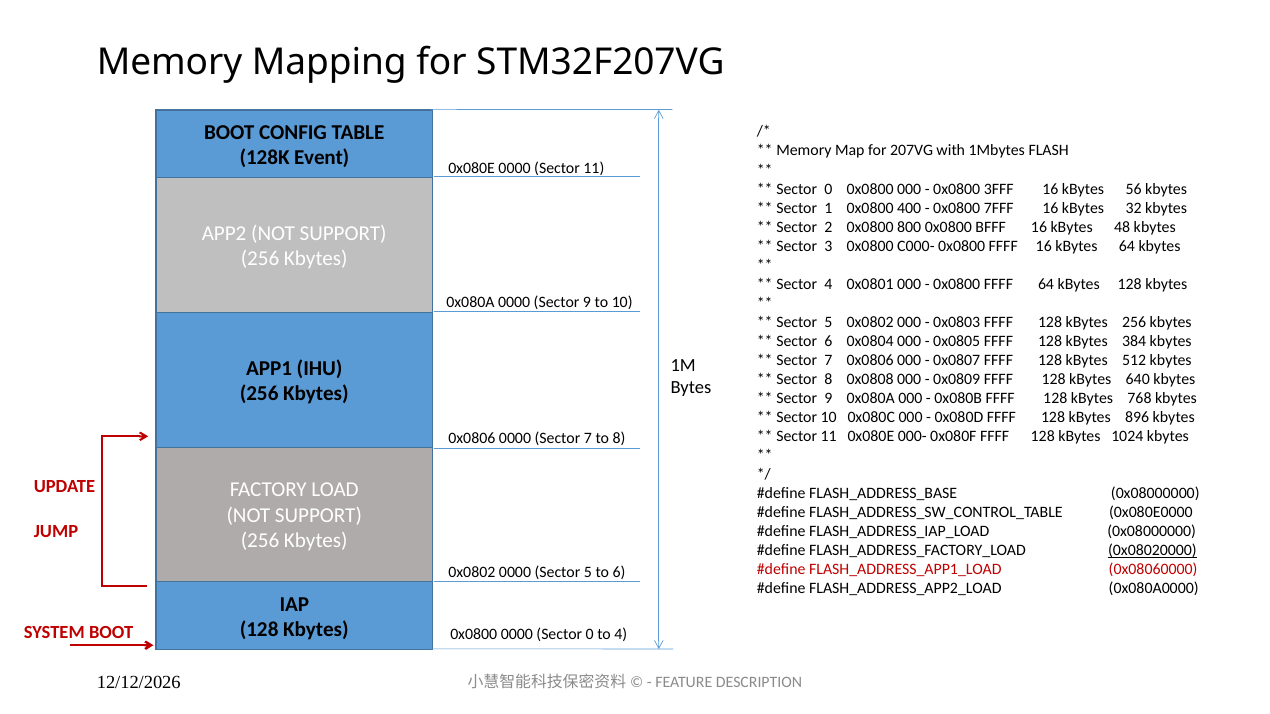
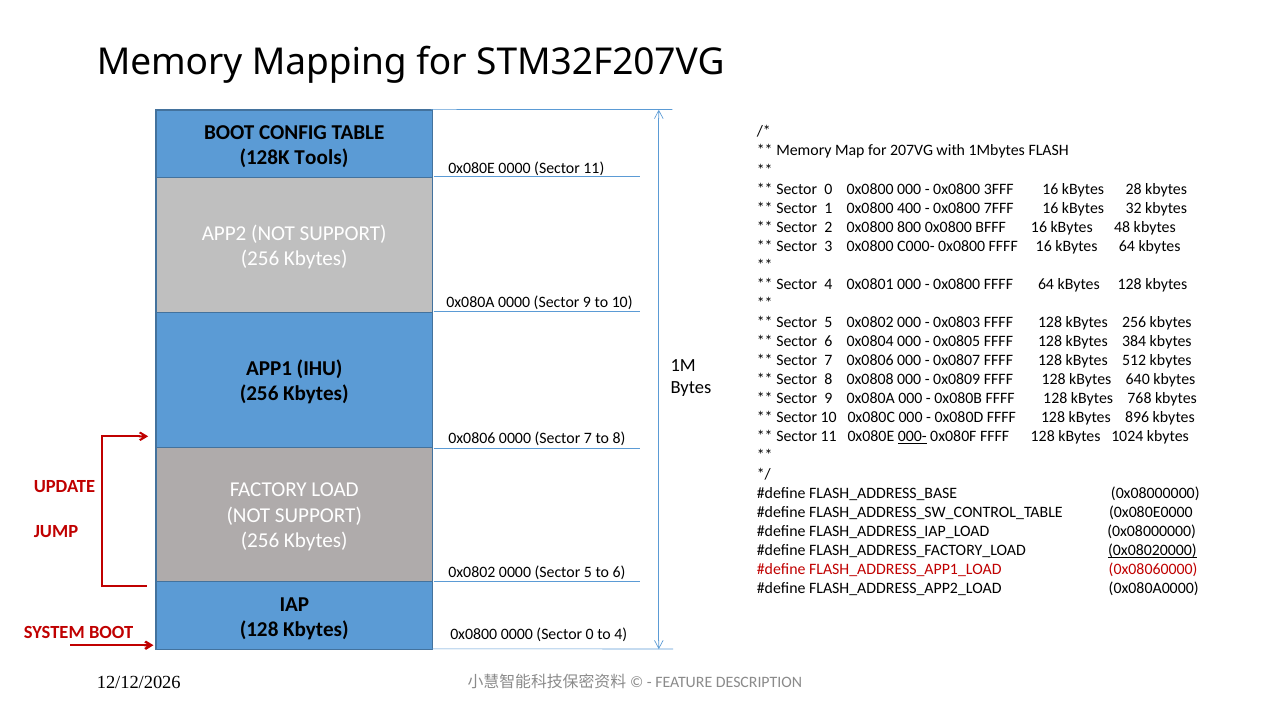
Event: Event -> Tools (322, 158)
56: 56 -> 28 (1134, 189)
000- underline: none -> present (912, 437)
